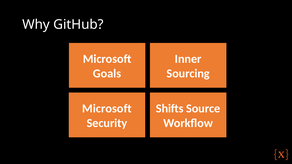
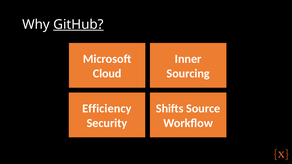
GitHub underline: none -> present (78, 25)
Goals: Goals -> Cloud (107, 74)
Microsoft: Microsoft -> Efficiency (107, 109)
